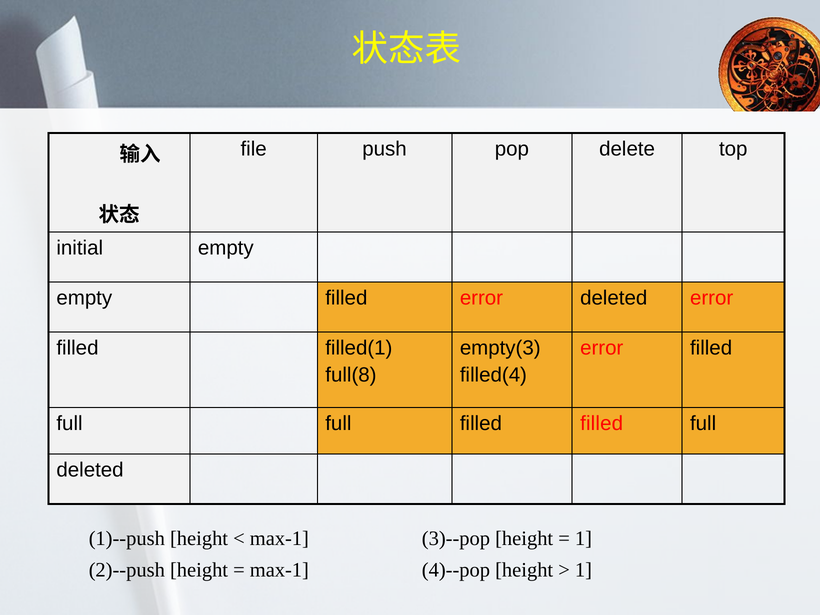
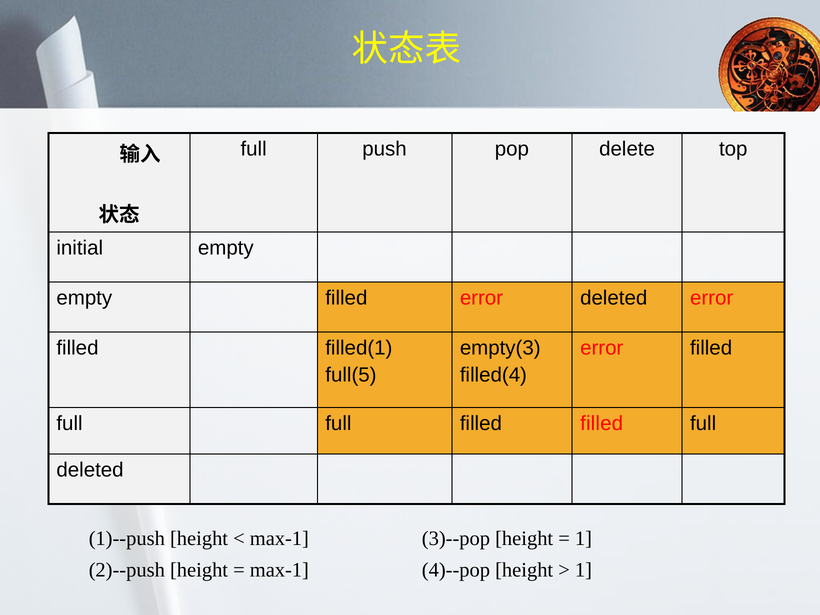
file: file -> full (254, 149)
full(8: full(8 -> full(5 (351, 375)
